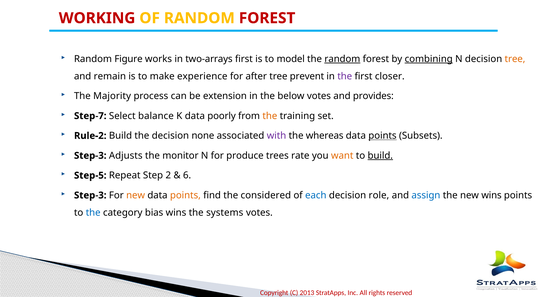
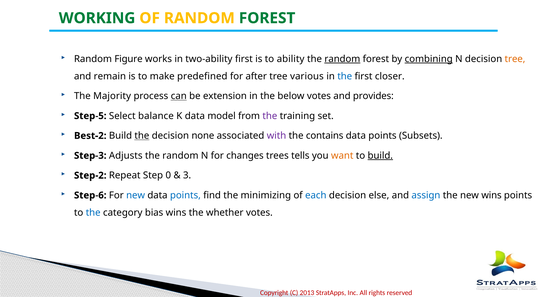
WORKING colour: red -> green (97, 18)
FOREST colour: red -> green (267, 18)
two-arrays: two-arrays -> two-ability (209, 59)
model: model -> ability (291, 59)
experience: experience -> predefined (202, 76)
prevent: prevent -> various (307, 76)
the colour: purple -> blue (345, 76)
can underline: none -> present (179, 96)
Step-7: Step-7 -> Step-5 (90, 116)
poorly: poorly -> model (222, 116)
the colour: orange -> purple (270, 116)
Rule-2: Rule-2 -> Best-2 (90, 136)
the underline: none -> present (142, 136)
whereas: whereas -> contains (325, 136)
points underline: present -> none (382, 136)
monitor: monitor -> random (180, 155)
produce: produce -> changes (245, 155)
rate: rate -> tells (300, 155)
Step-5: Step-5 -> Step-2 (90, 175)
2: 2 -> 0 (168, 175)
6: 6 -> 3 (187, 175)
Step-3: Step-3 -> Step-6 (90, 195)
new colour: orange -> blue (136, 195)
points colour: orange -> blue (185, 195)
considered: considered -> minimizing (266, 195)
role: role -> else (379, 195)
systems: systems -> whether (225, 212)
